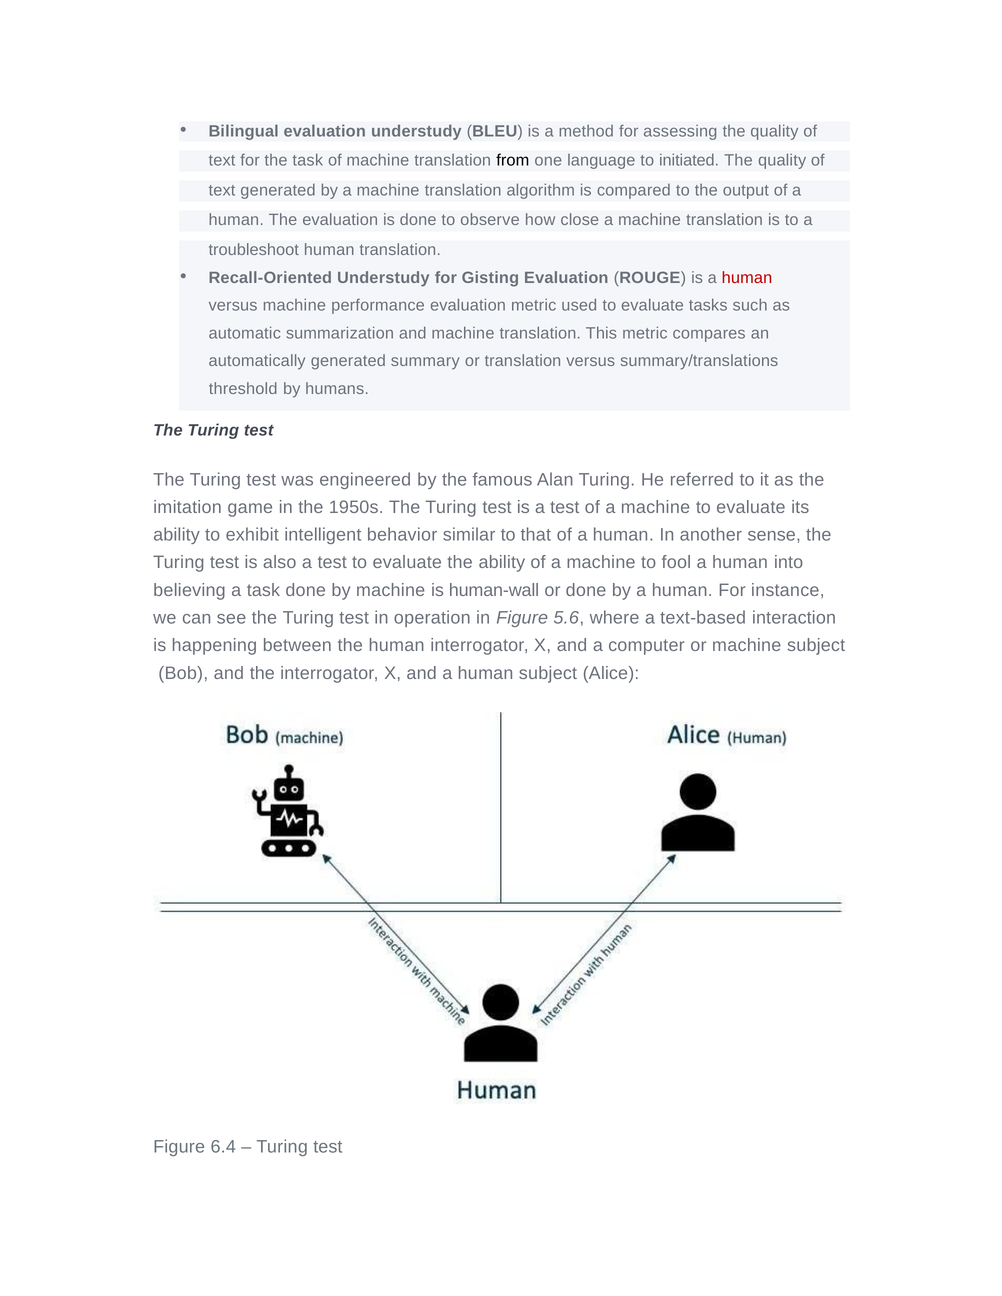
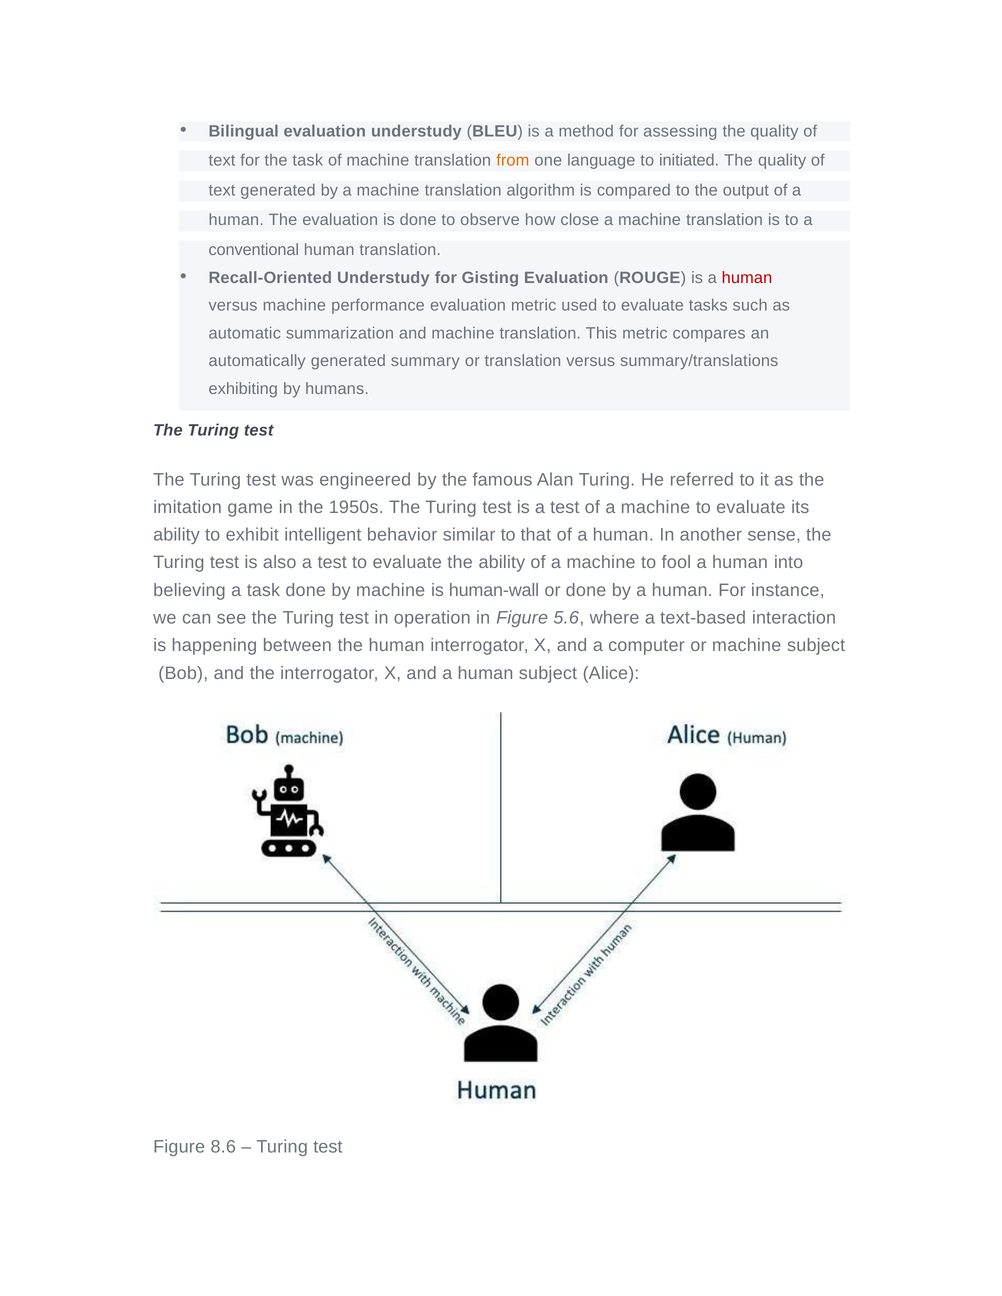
from colour: black -> orange (513, 160)
troubleshoot: troubleshoot -> conventional (254, 250)
threshold: threshold -> exhibiting (243, 389)
6.4: 6.4 -> 8.6 (223, 1147)
